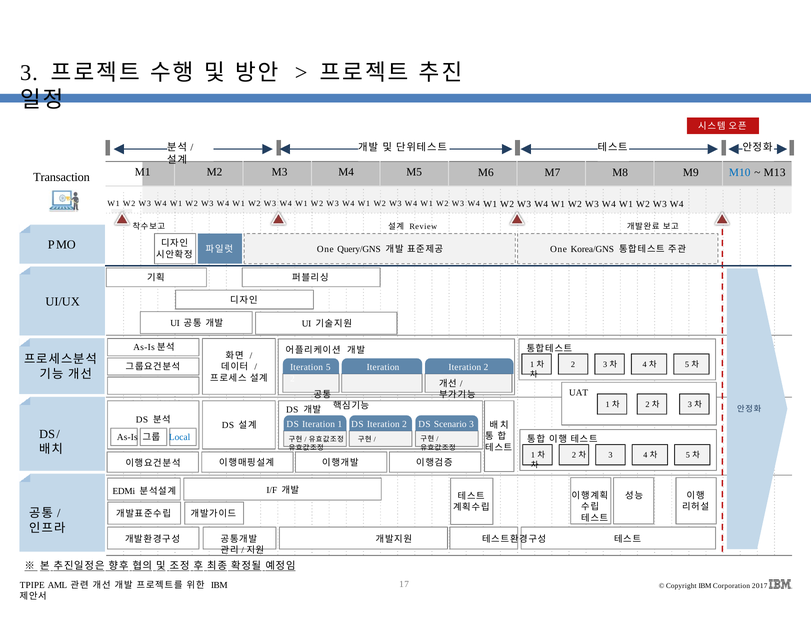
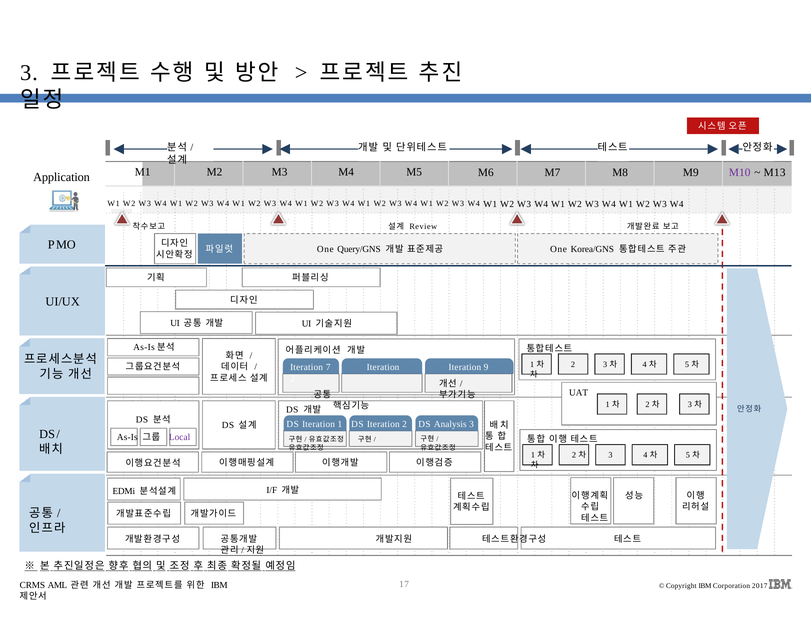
M10 colour: blue -> purple (740, 173)
Transaction: Transaction -> Application (62, 177)
Iteration 5: 5 -> 7 (328, 367)
2: 2 -> 9 (486, 367)
Scenario: Scenario -> Analysis (450, 424)
Local colour: blue -> purple (180, 437)
TPIPE: TPIPE -> CRMS (32, 585)
